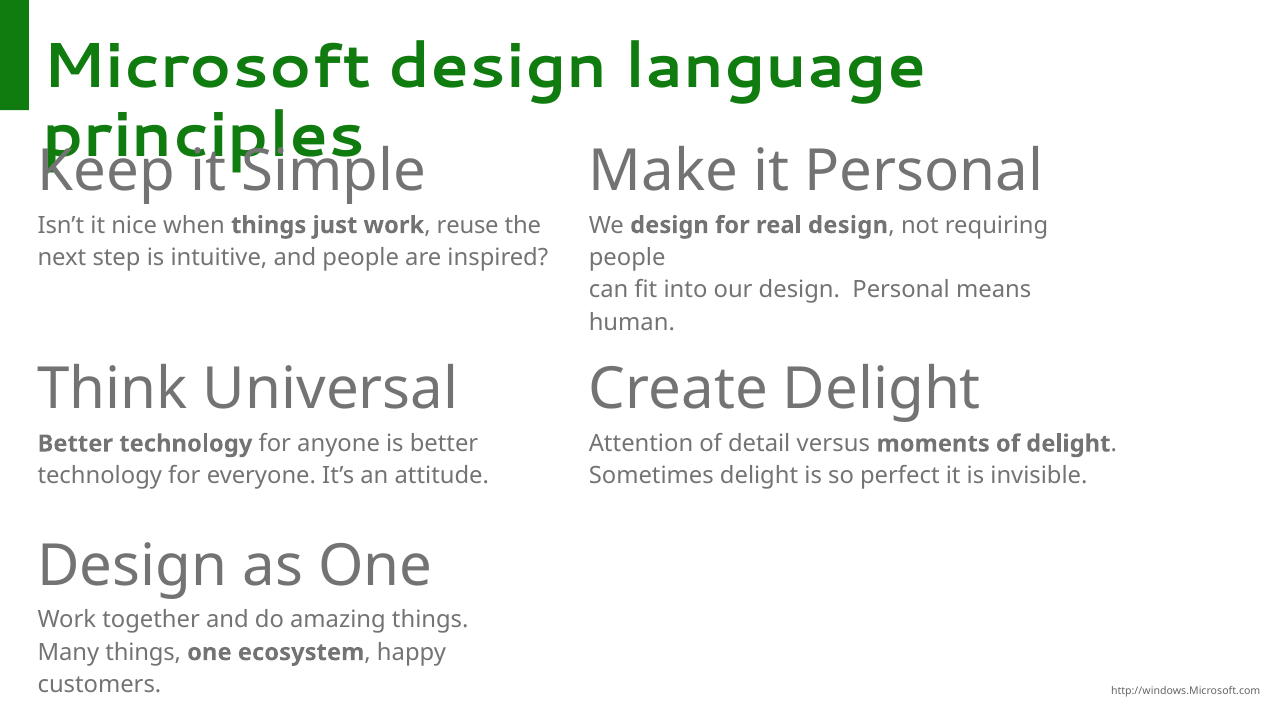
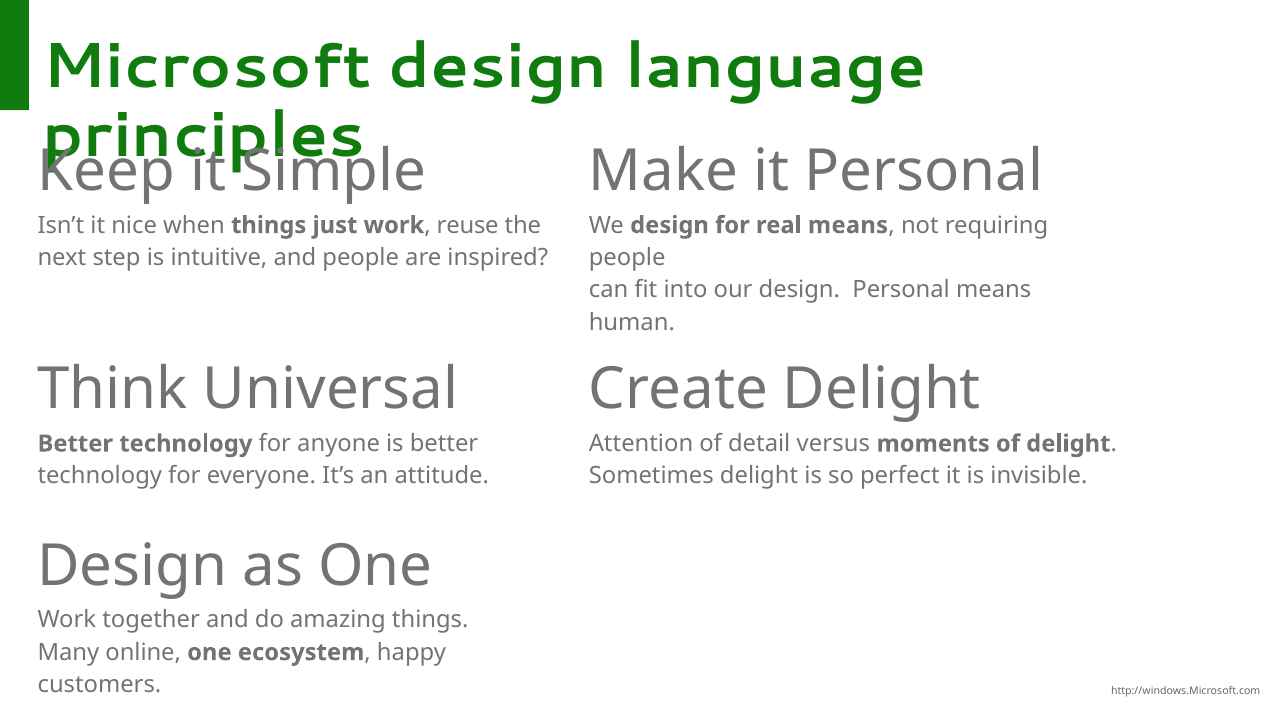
real design: design -> means (848, 225)
Many things: things -> online (143, 653)
